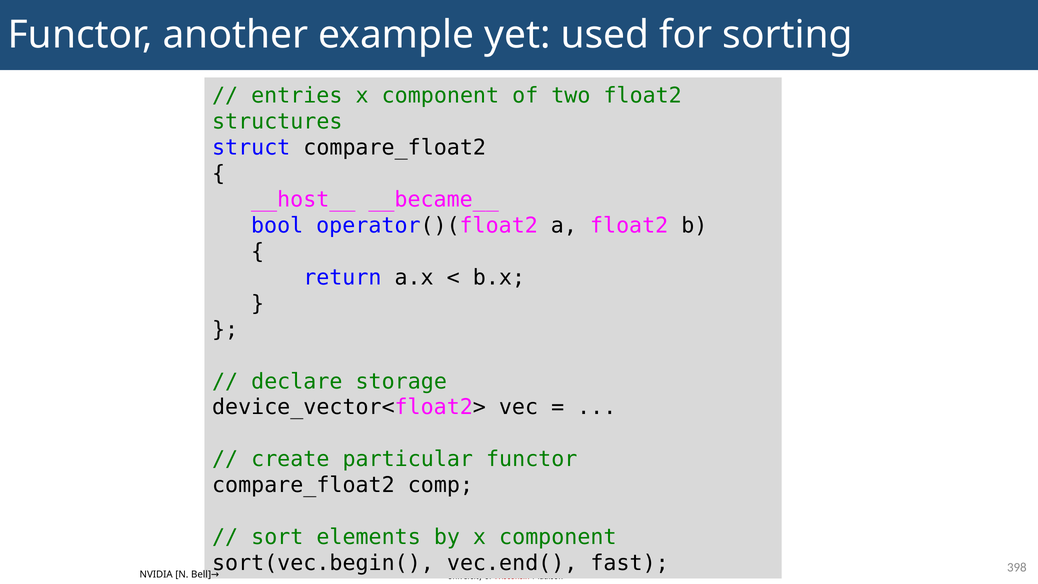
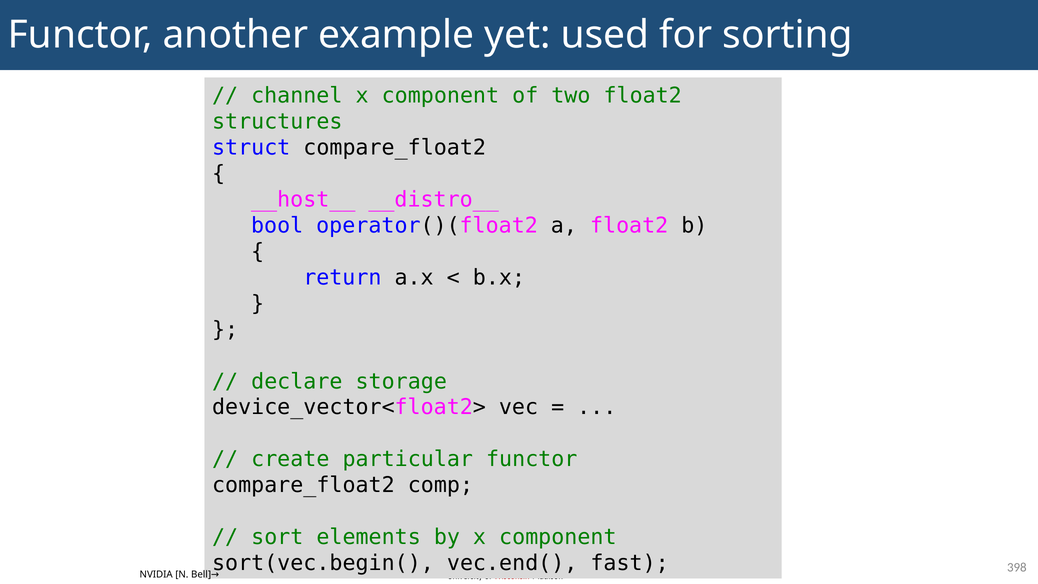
entries: entries -> channel (297, 96)
__became__: __became__ -> __distro__ (434, 200)
